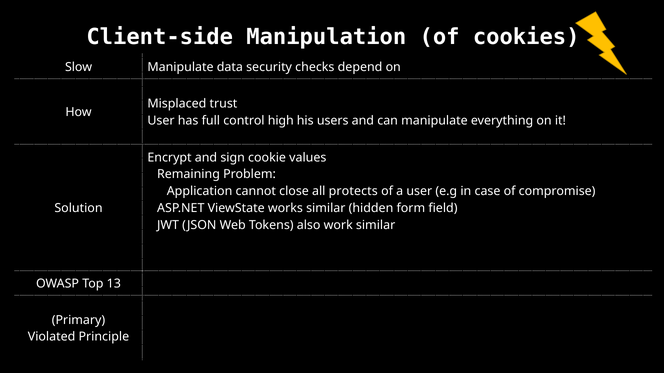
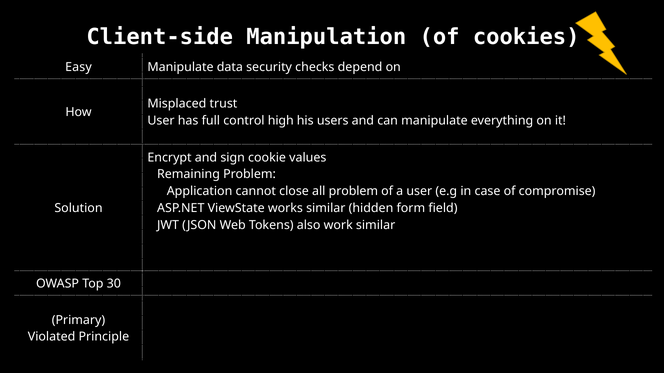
Slow: Slow -> Easy (78, 67)
all protects: protects -> problem (353, 192)
13: 13 -> 30 (114, 284)
